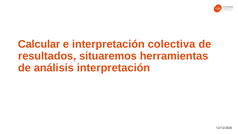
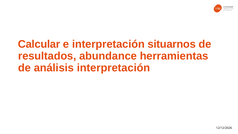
colectiva: colectiva -> situarnos (172, 44)
situaremos: situaremos -> abundance (108, 56)
